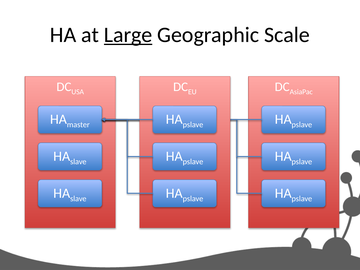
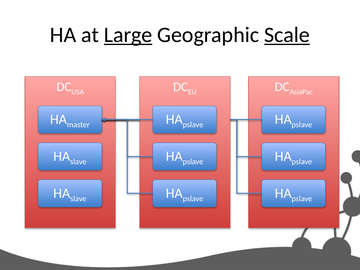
Scale underline: none -> present (287, 35)
